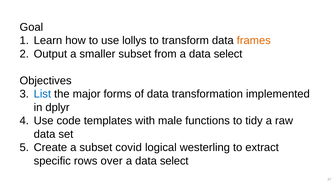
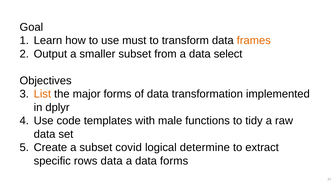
lollys: lollys -> must (134, 41)
List colour: blue -> orange (42, 94)
westerling: westerling -> determine (205, 147)
rows over: over -> data (112, 161)
select: select -> forms (174, 161)
